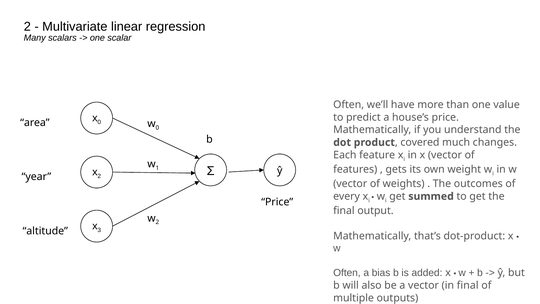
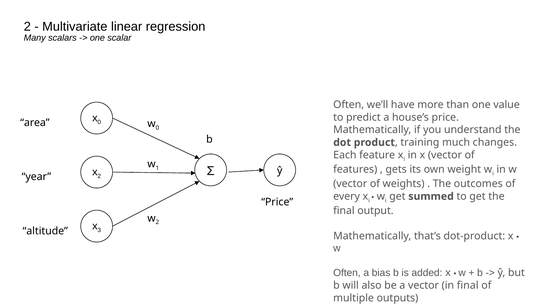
covered: covered -> training (420, 142)
